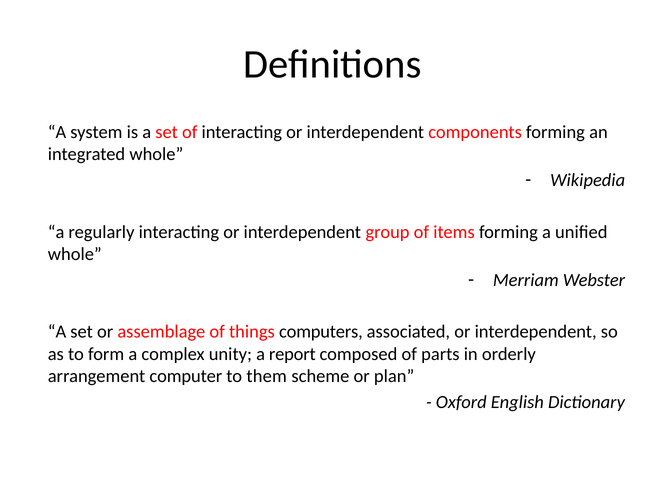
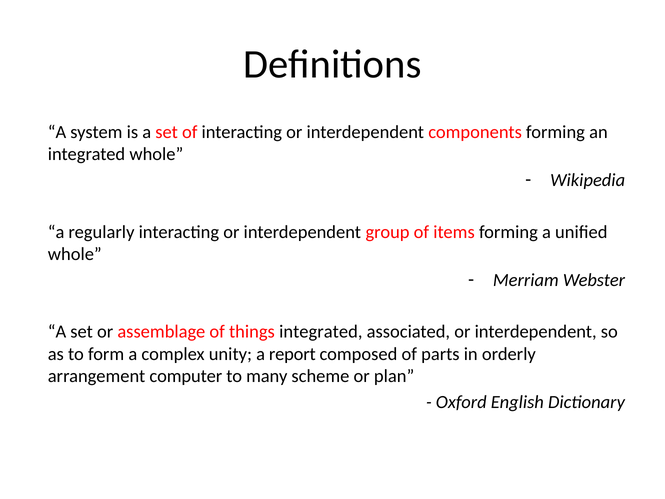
things computers: computers -> integrated (321, 332)
them: them -> many (267, 376)
